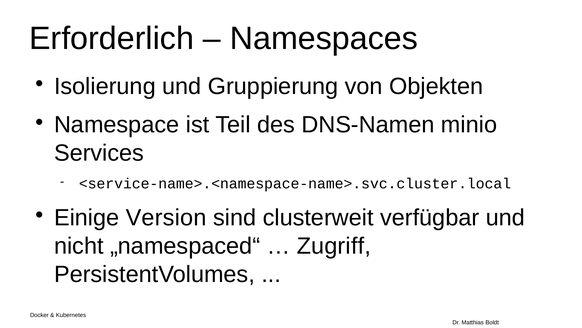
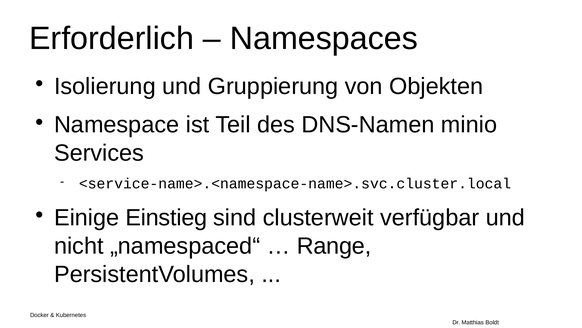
Version: Version -> Einstieg (166, 217)
Zugriff: Zugriff -> Range (334, 246)
